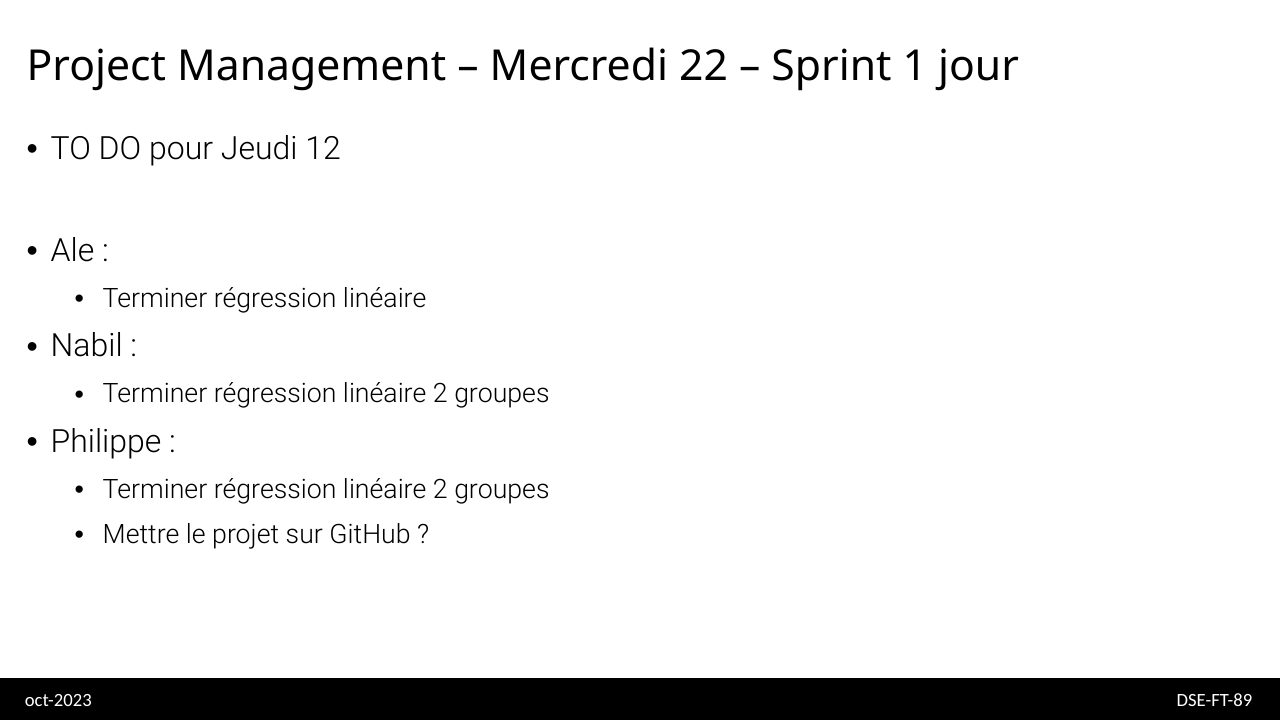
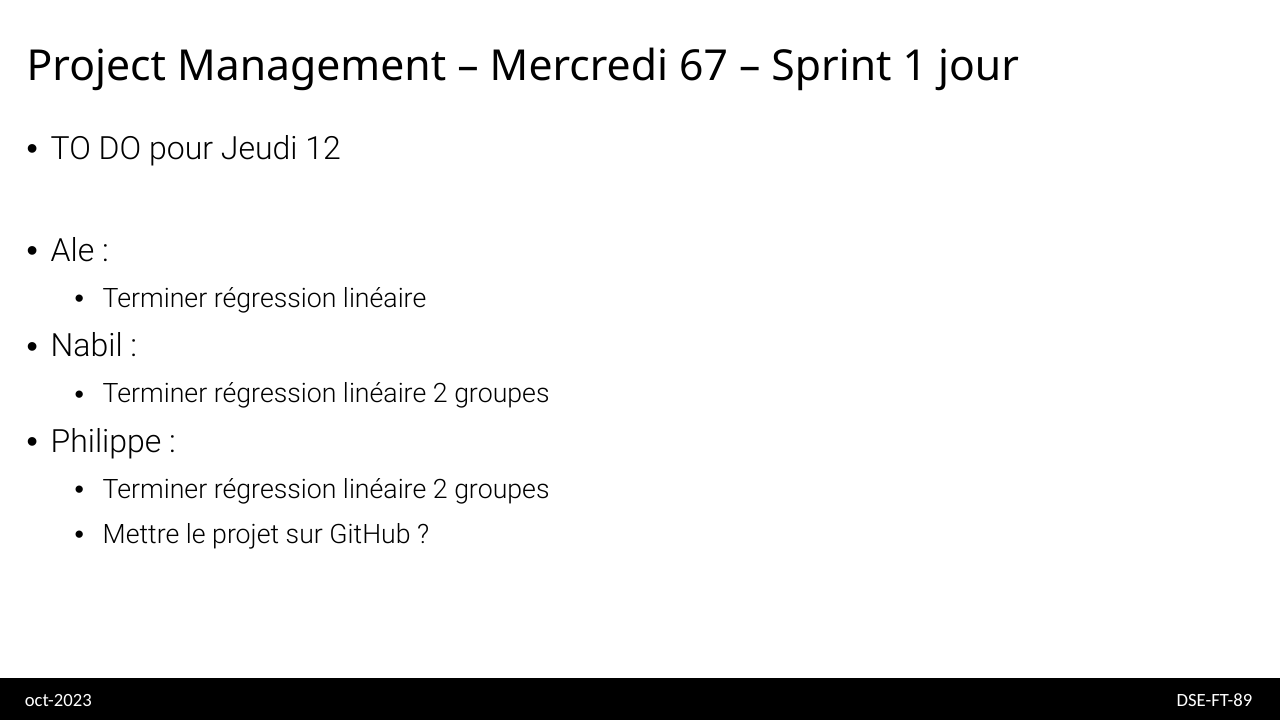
22: 22 -> 67 (704, 66)
